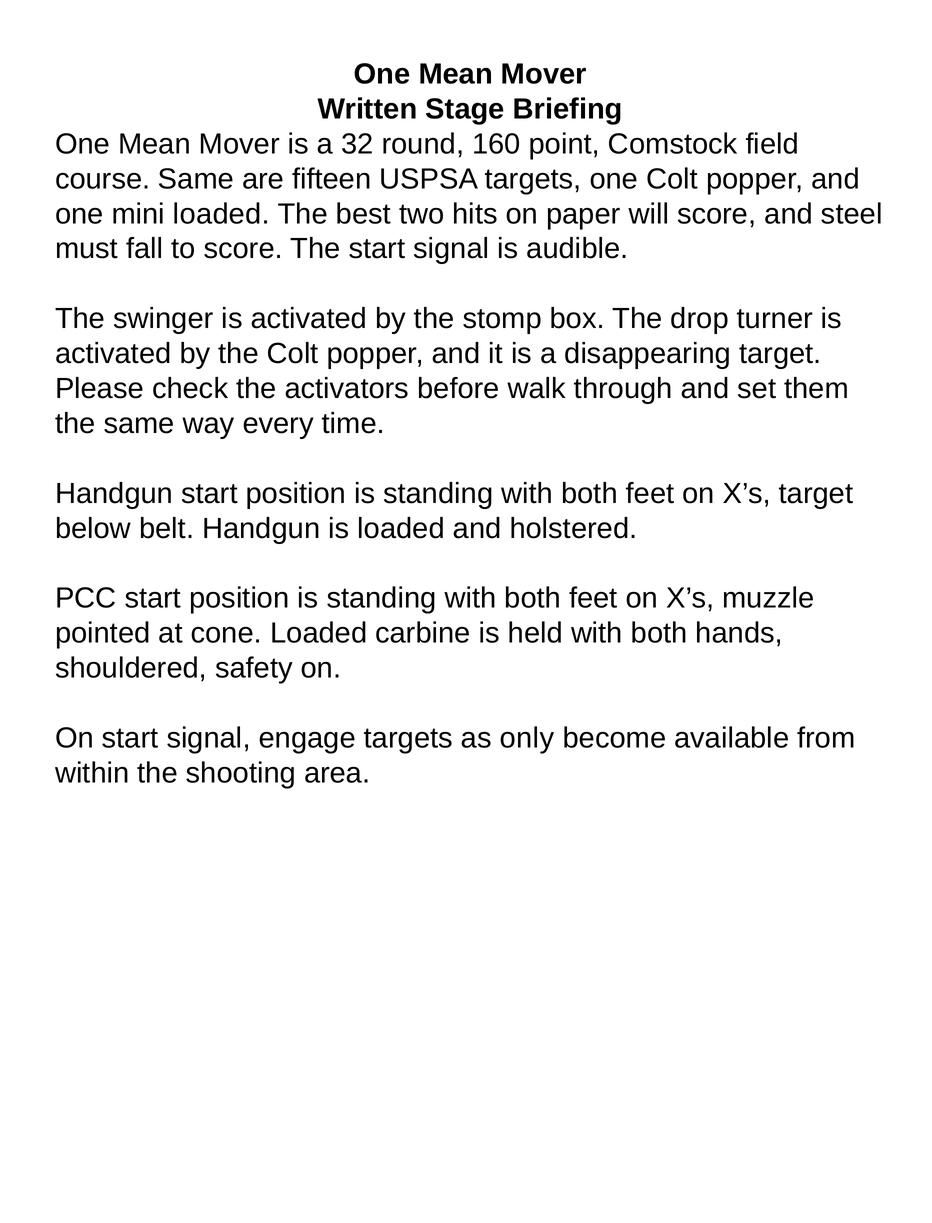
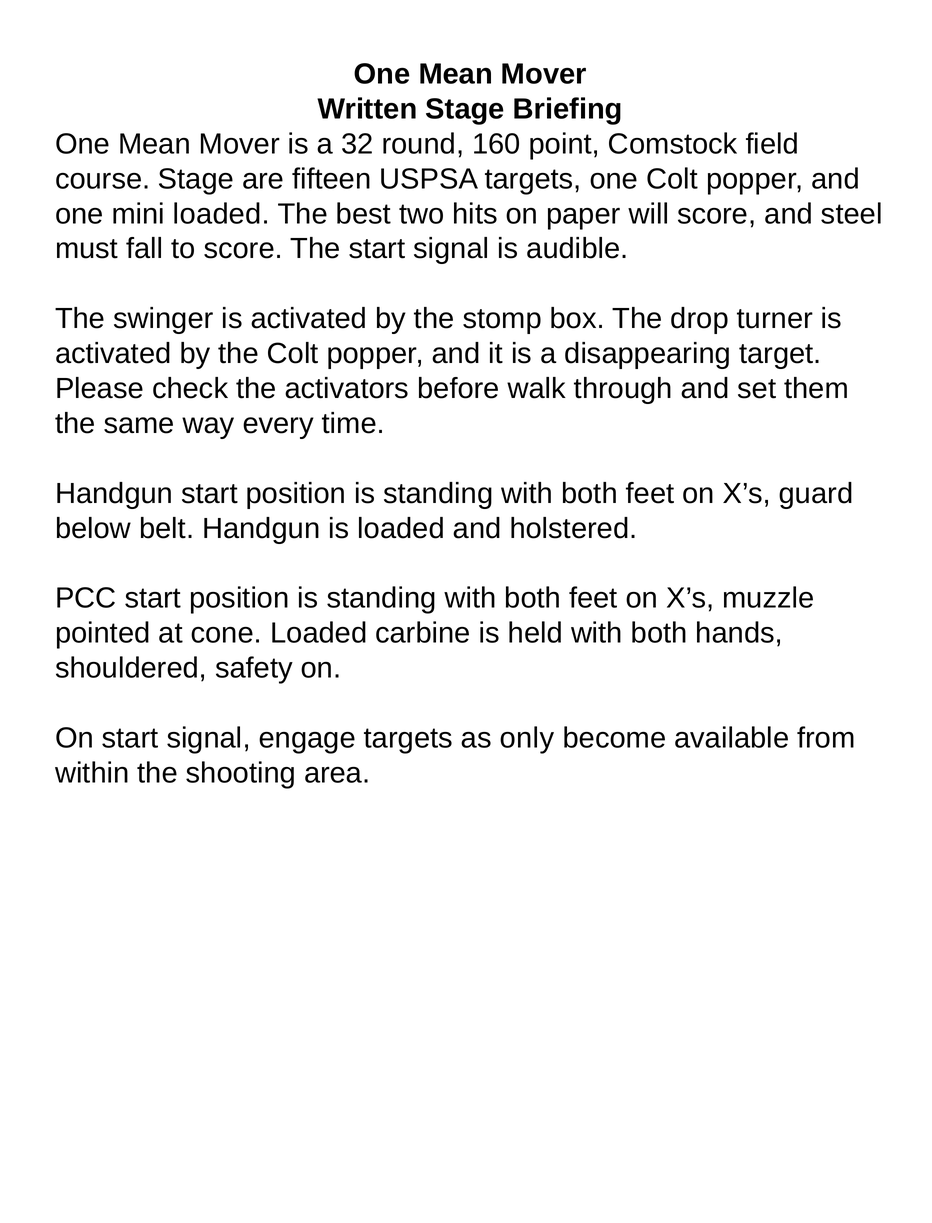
course Same: Same -> Stage (196, 179)
X’s target: target -> guard (816, 494)
